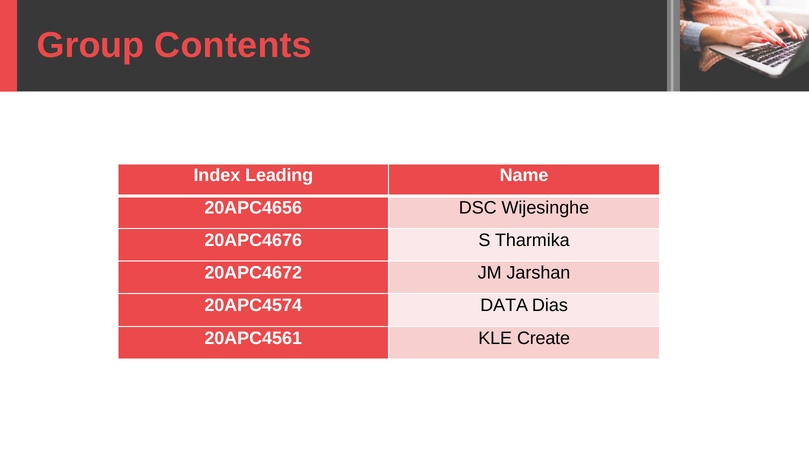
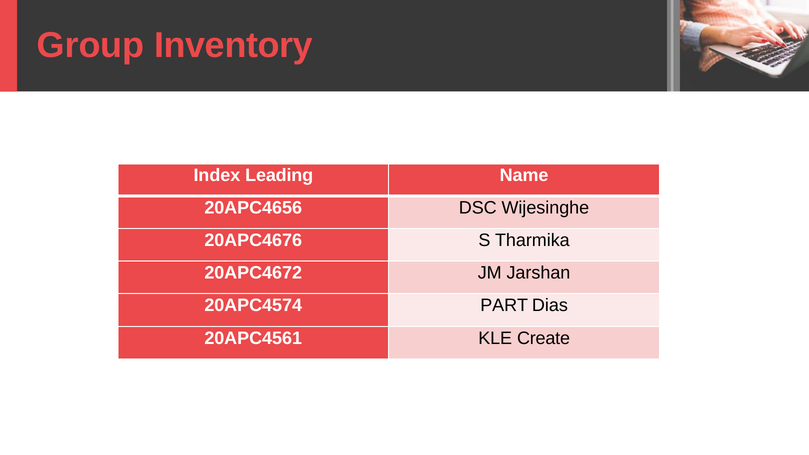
Contents: Contents -> Inventory (233, 45)
DATA: DATA -> PART (504, 305)
